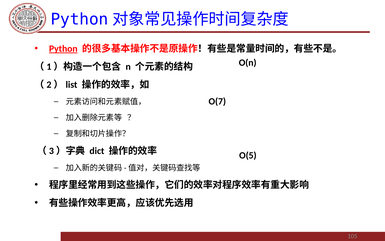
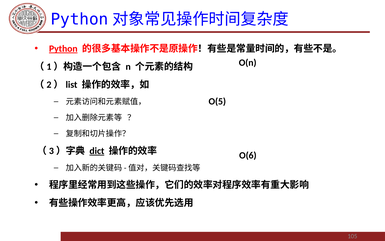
O(7: O(7 -> O(5 (217, 101)
dict underline: none -> present (97, 151)
O(5: O(5 -> O(6 (248, 155)
